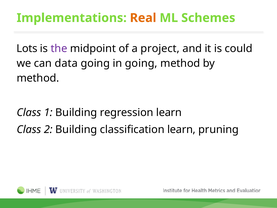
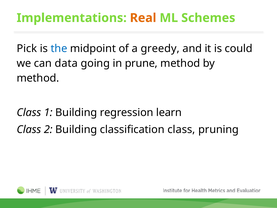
Lots: Lots -> Pick (27, 48)
the colour: purple -> blue (59, 48)
project: project -> greedy (160, 48)
in going: going -> prune (141, 63)
classification learn: learn -> class (181, 129)
